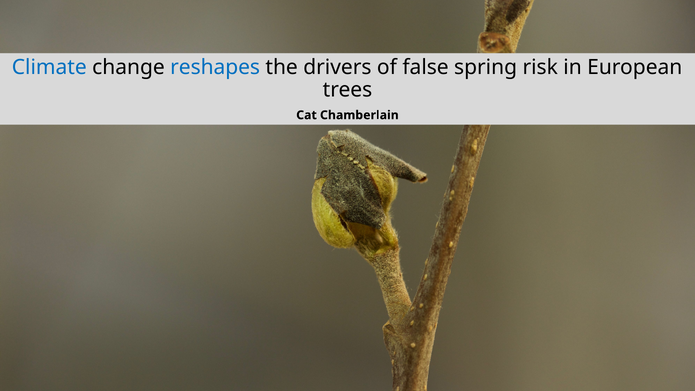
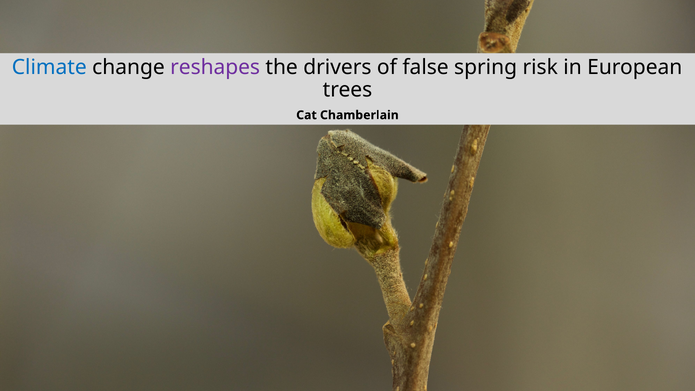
reshapes colour: blue -> purple (215, 67)
